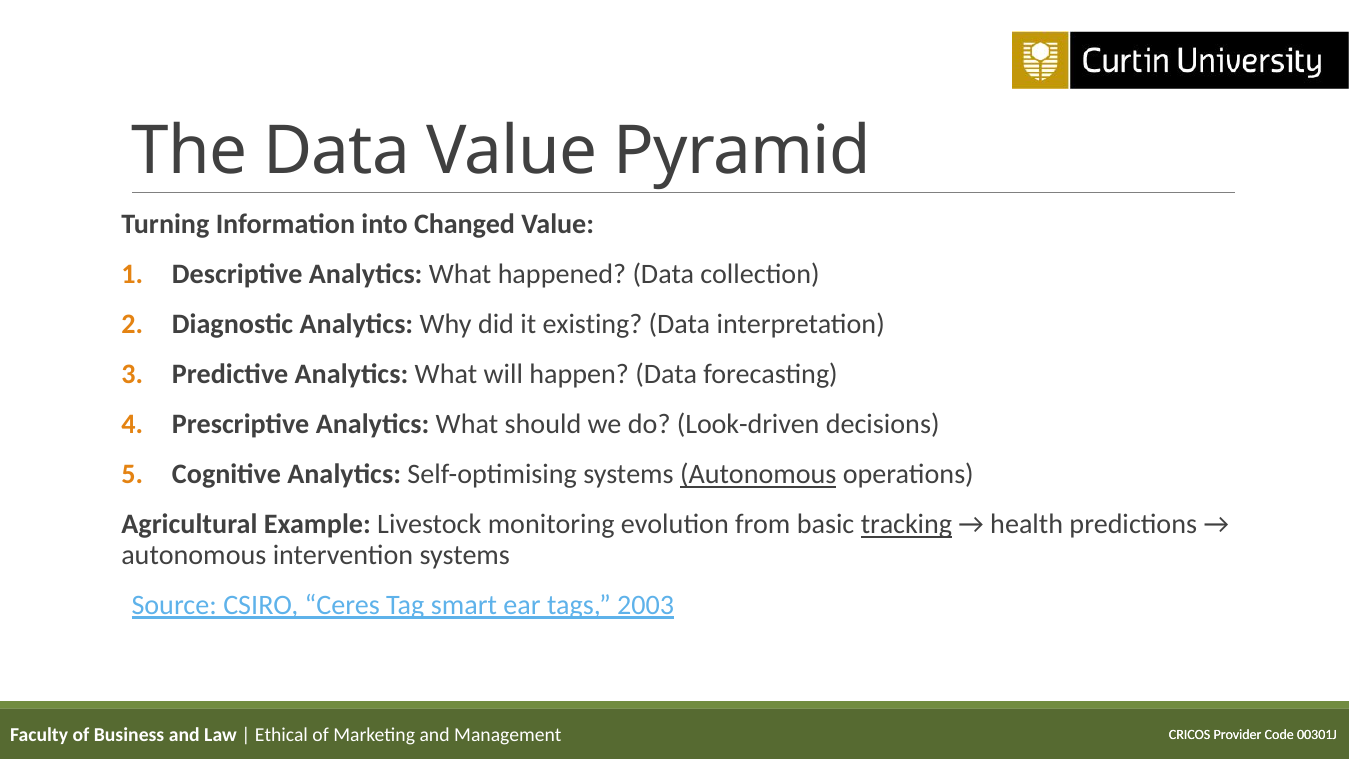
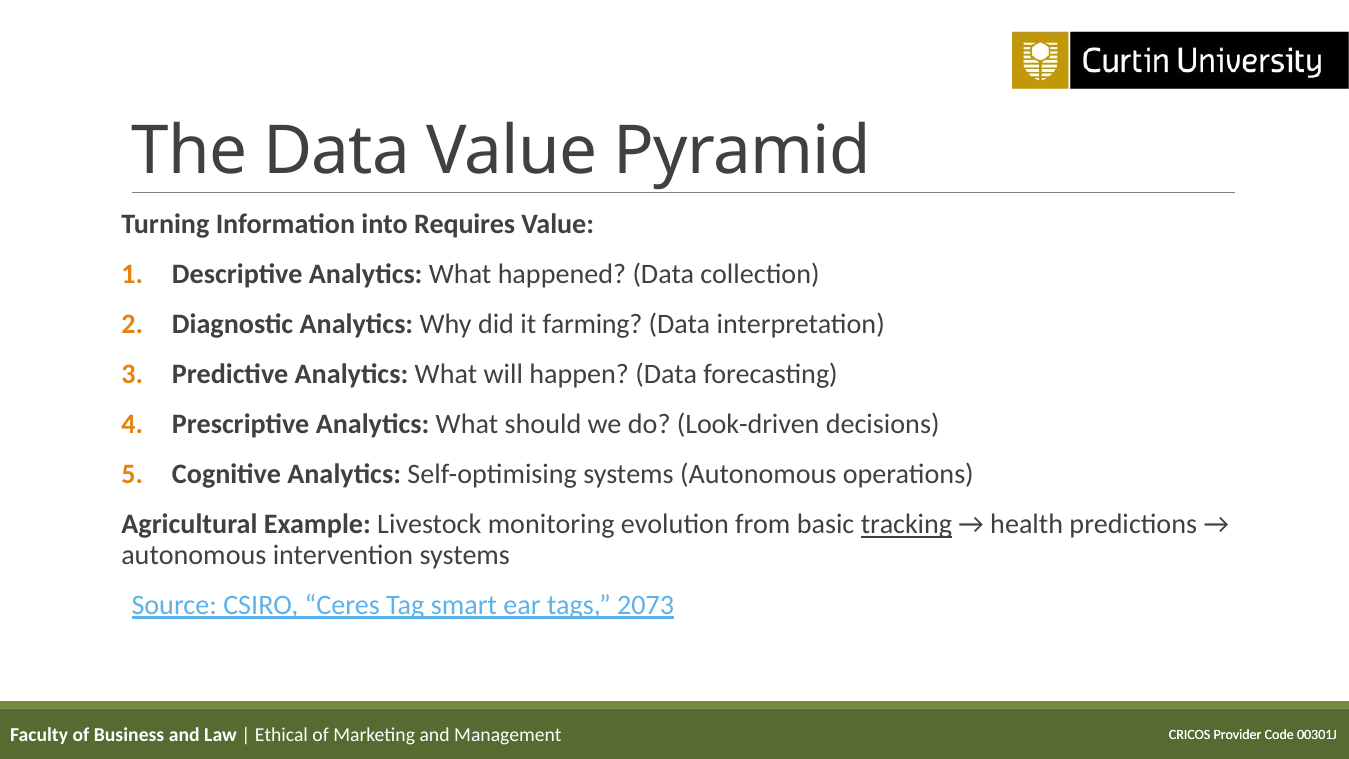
Changed: Changed -> Requires (465, 224)
existing: existing -> farming (593, 324)
Autonomous underline: present -> none (758, 474)
2003: 2003 -> 2073 (646, 605)
